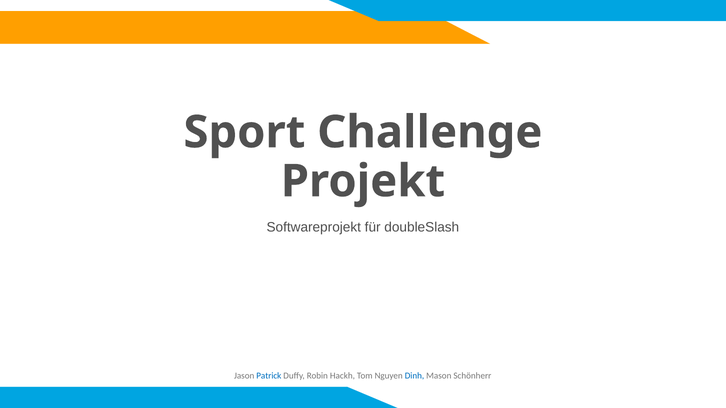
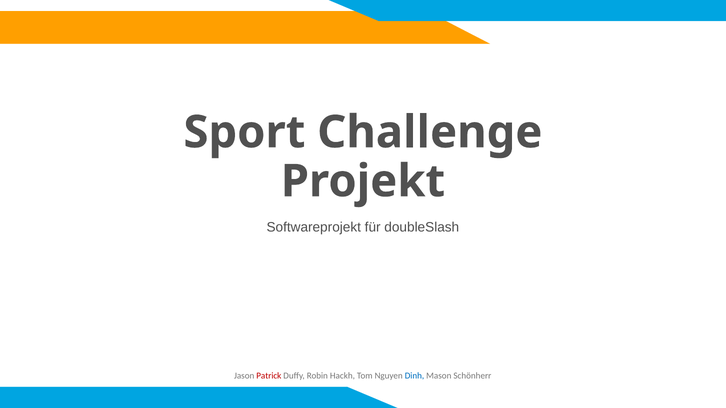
Patrick colour: blue -> red (269, 376)
